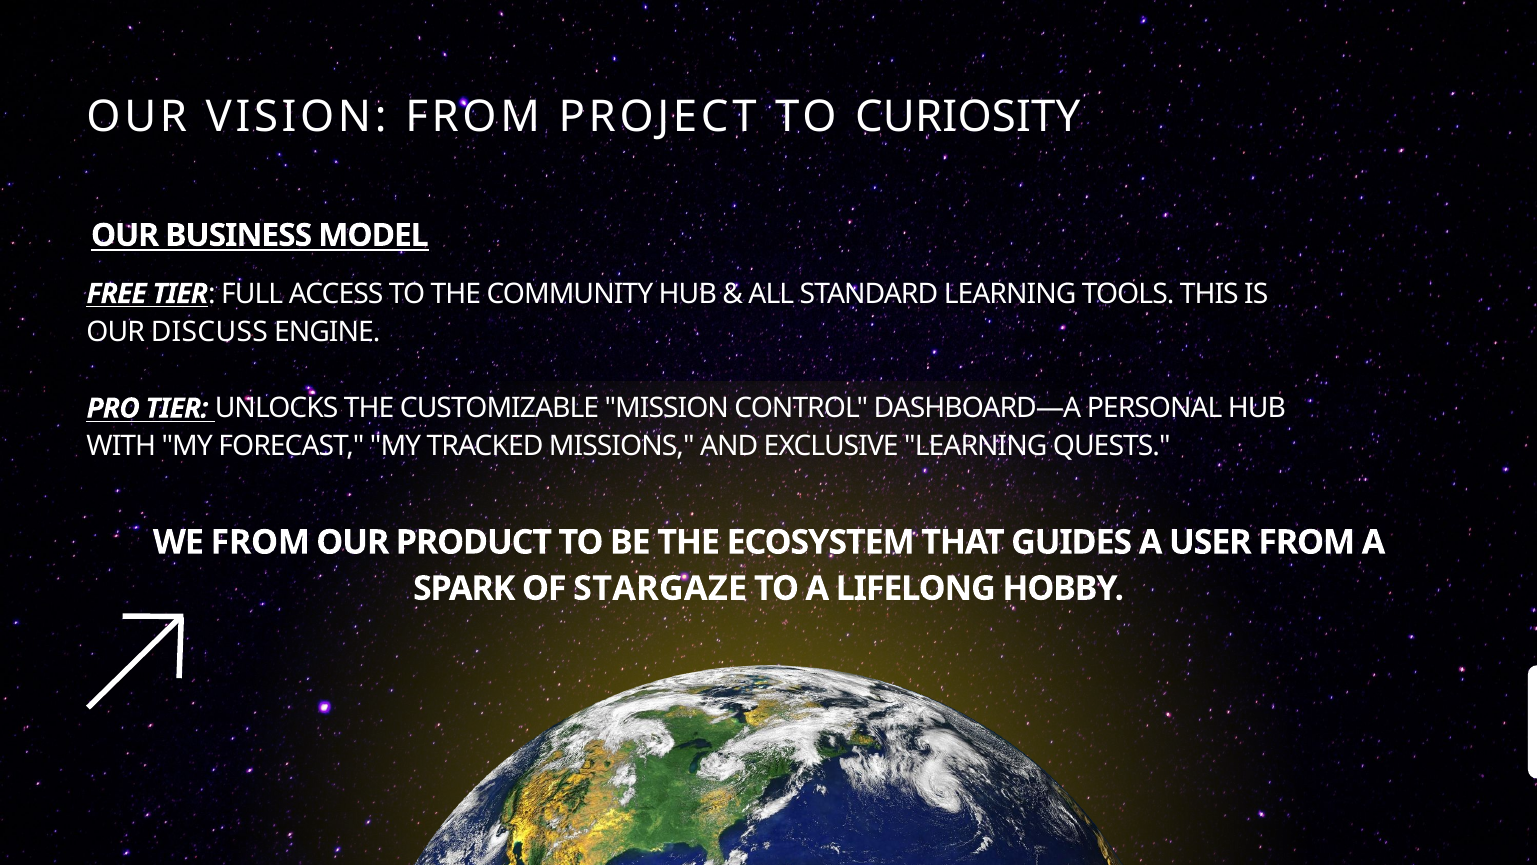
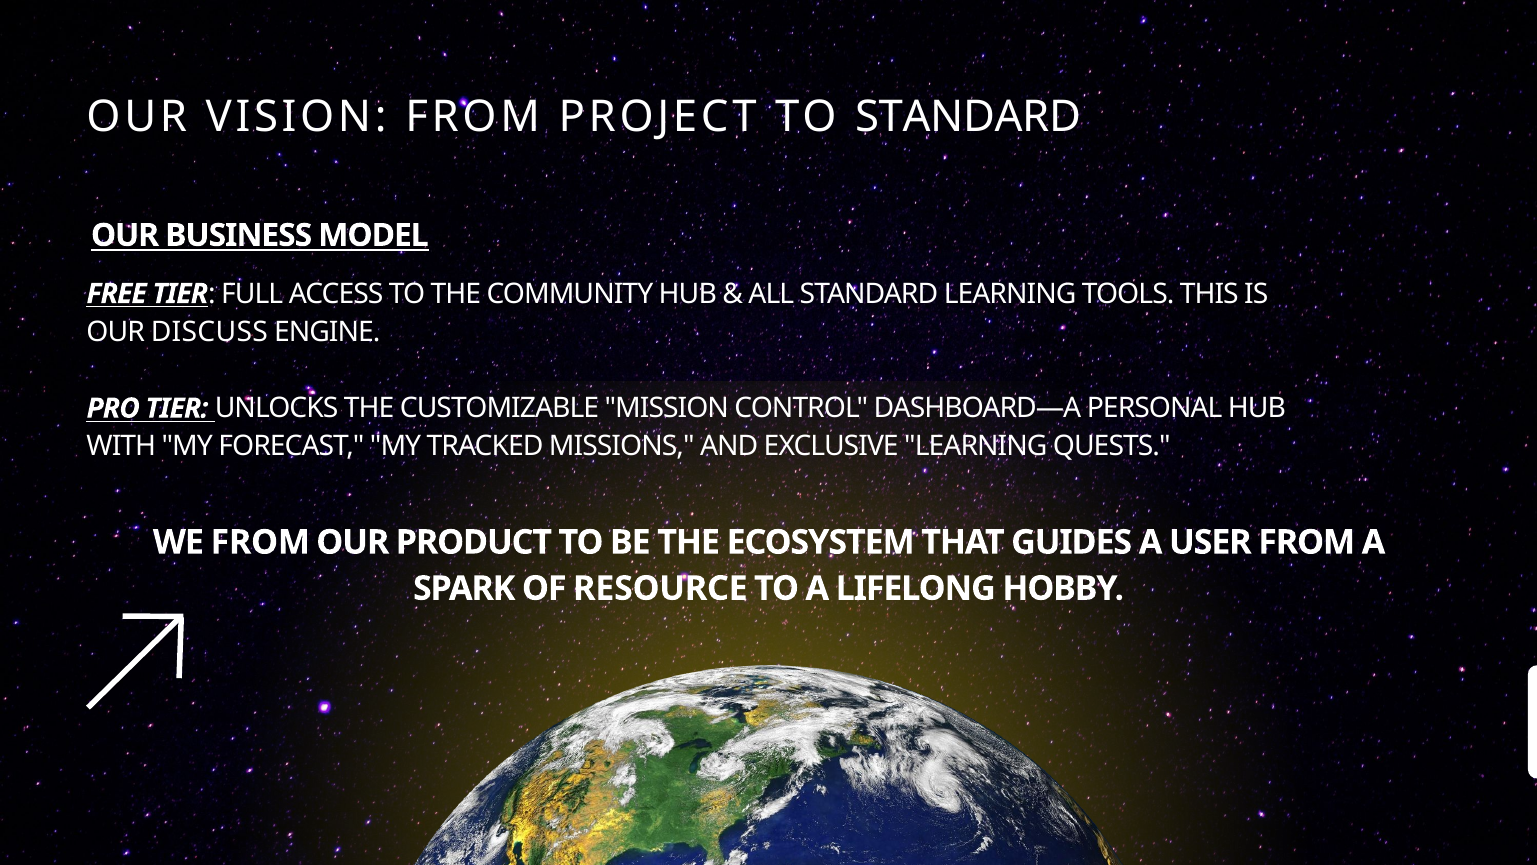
TO CURIOSITY: CURIOSITY -> STANDARD (968, 117)
STARGAZE: STARGAZE -> RESOURCE (660, 588)
